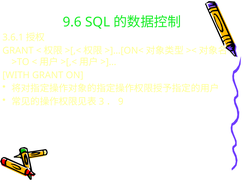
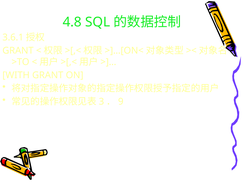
9.6: 9.6 -> 4.8 (72, 22)
